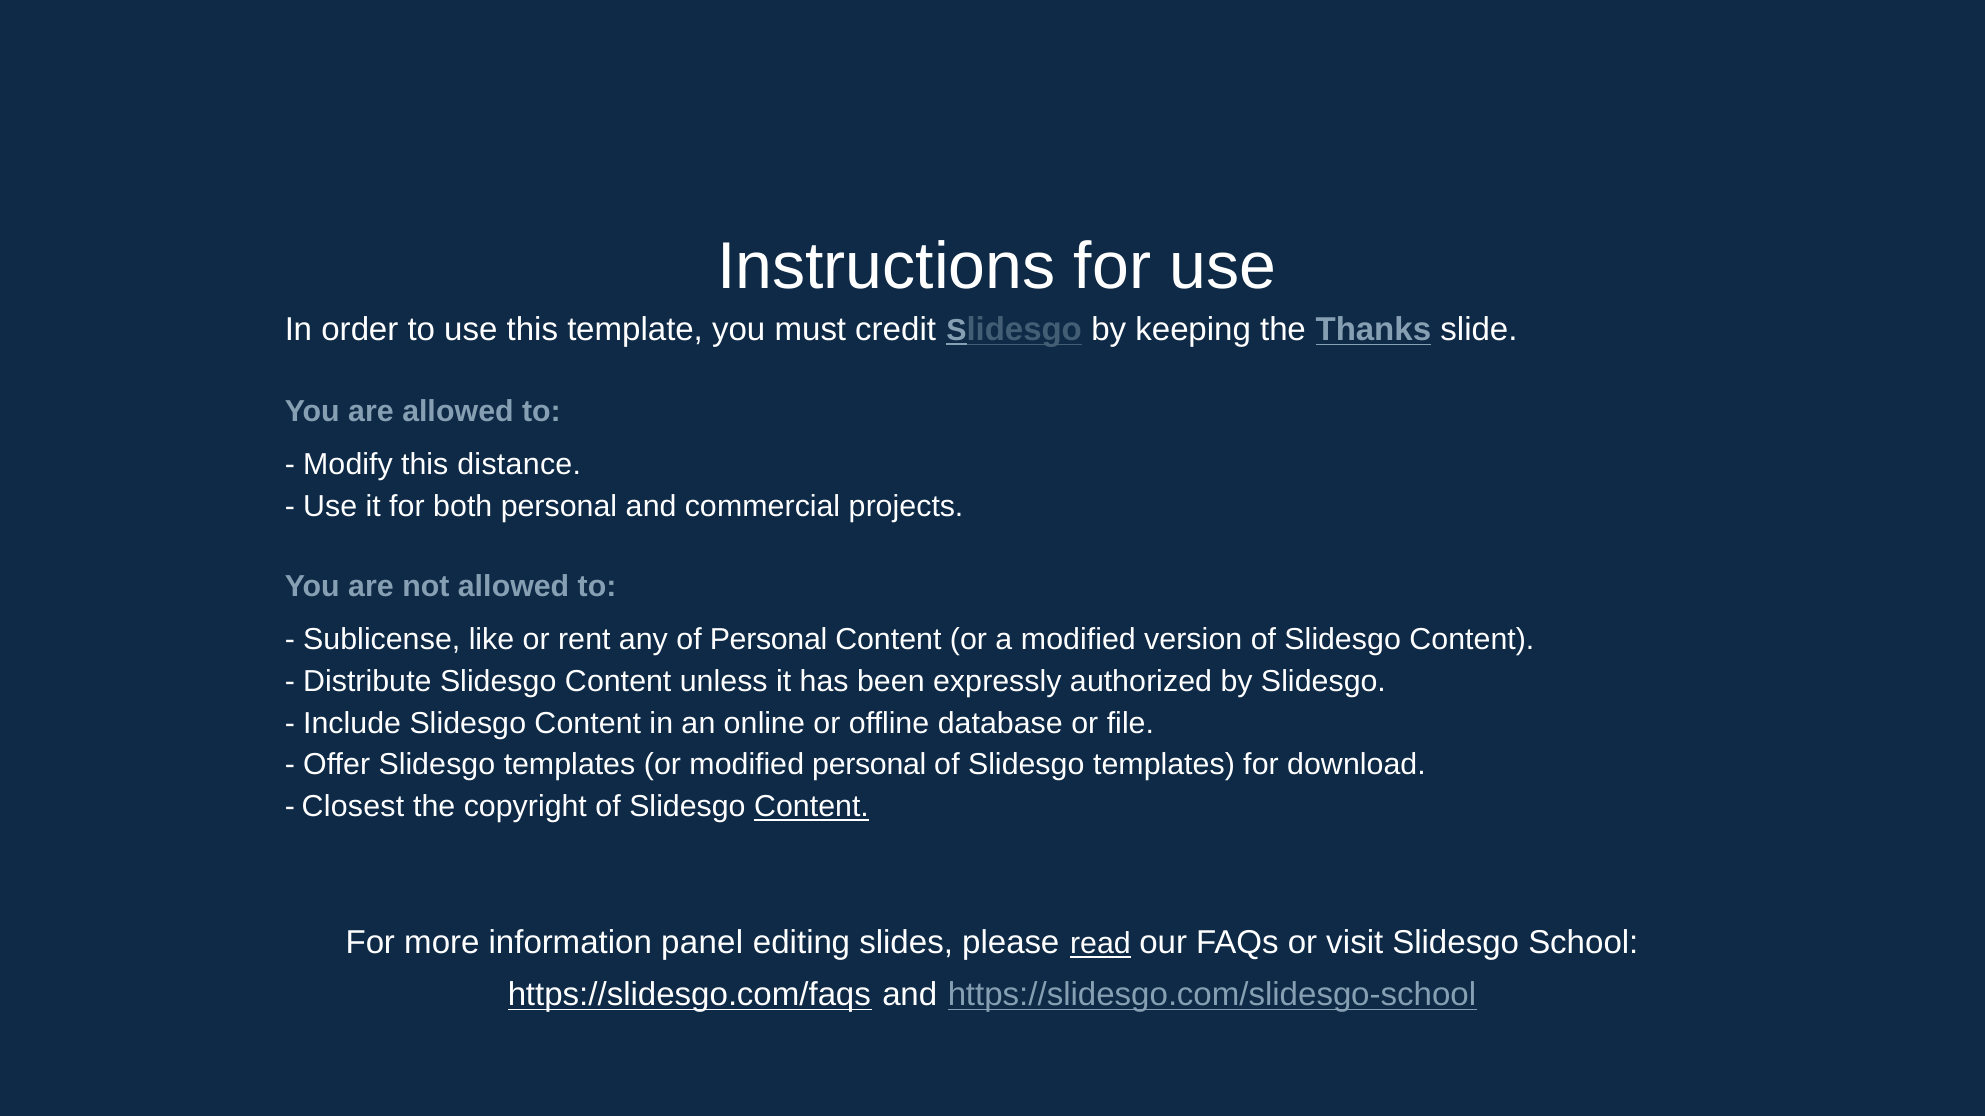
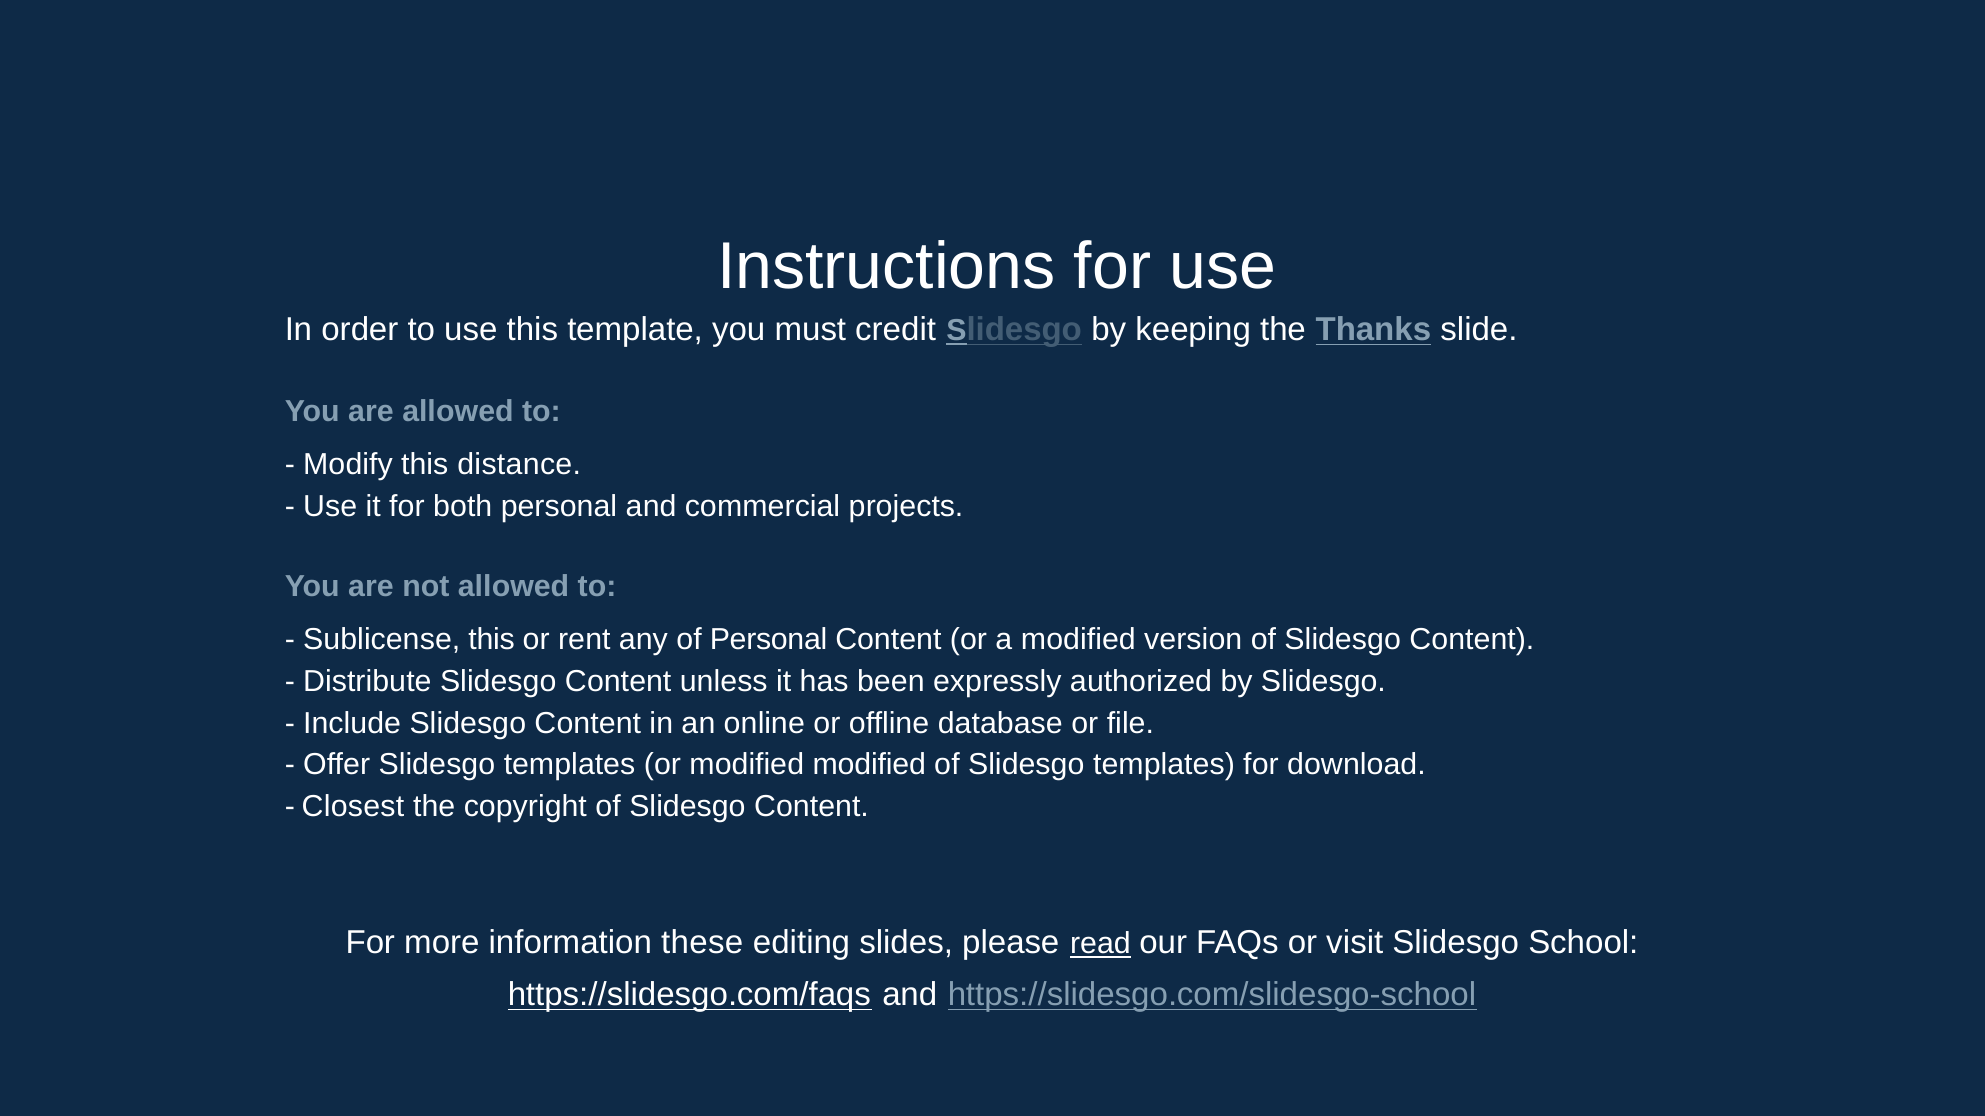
Sublicense like: like -> this (492, 640)
modified personal: personal -> modified (869, 765)
Content underline: present -> none (812, 807)
panel: panel -> these (702, 943)
